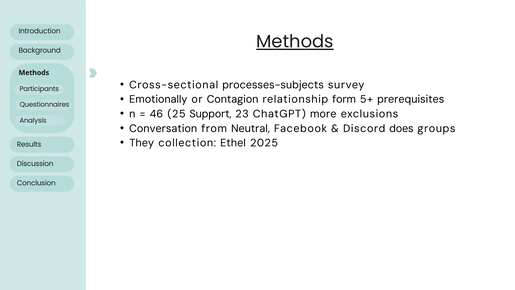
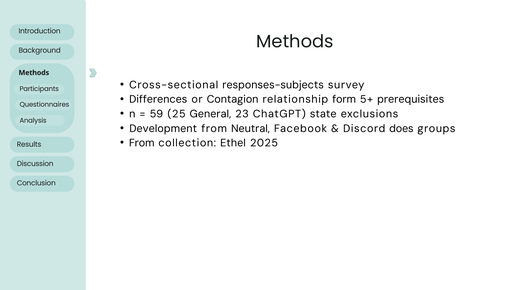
Methods underline: present -> none (295, 42)
processes-subjects: processes-subjects -> responses-subjects (273, 85)
Emotionally: Emotionally -> Differences (158, 99)
46: 46 -> 59 (156, 114)
Support: Support -> General (210, 114)
more: more -> state (323, 114)
Conversation: Conversation -> Development (163, 128)
They: They -> From (142, 143)
